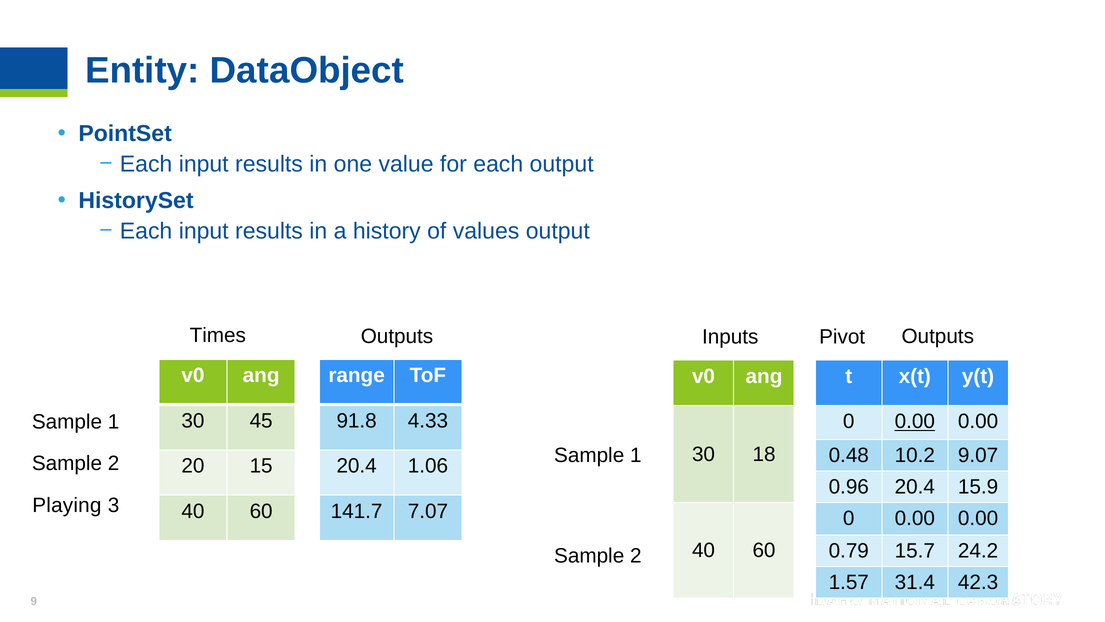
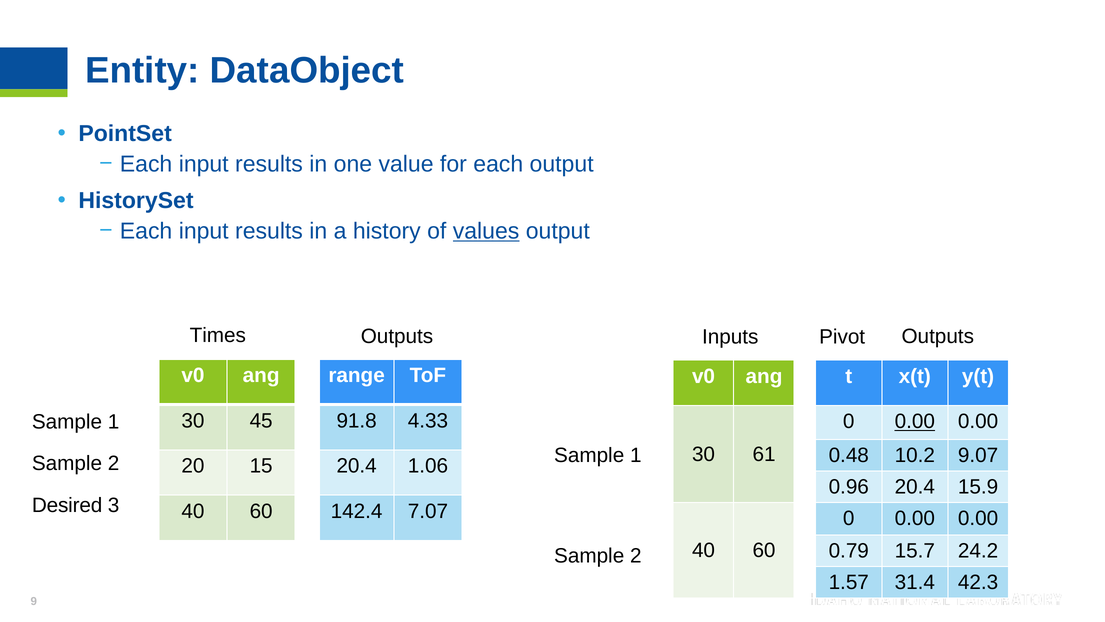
values underline: none -> present (486, 231)
18: 18 -> 61 (764, 454)
Playing: Playing -> Desired (67, 505)
141.7: 141.7 -> 142.4 (357, 511)
